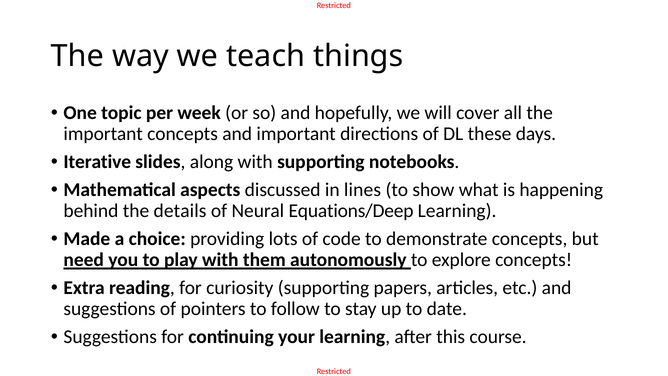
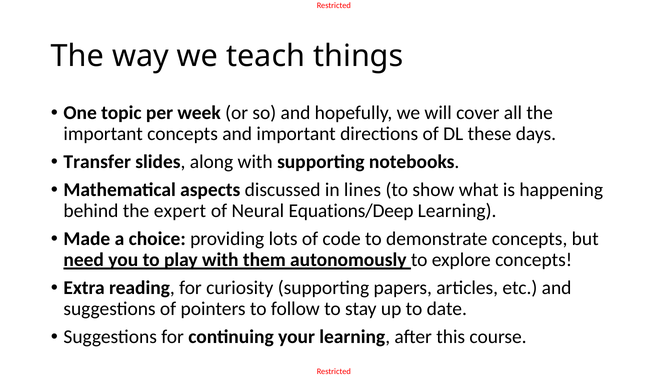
Iterative: Iterative -> Transfer (97, 162)
details: details -> expert (180, 211)
